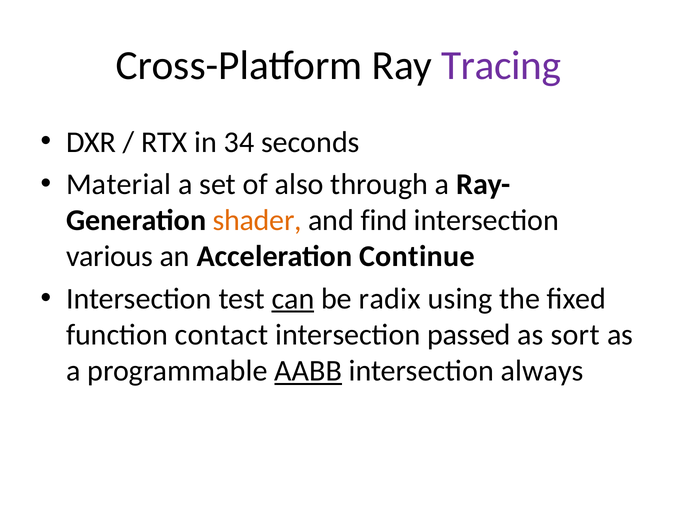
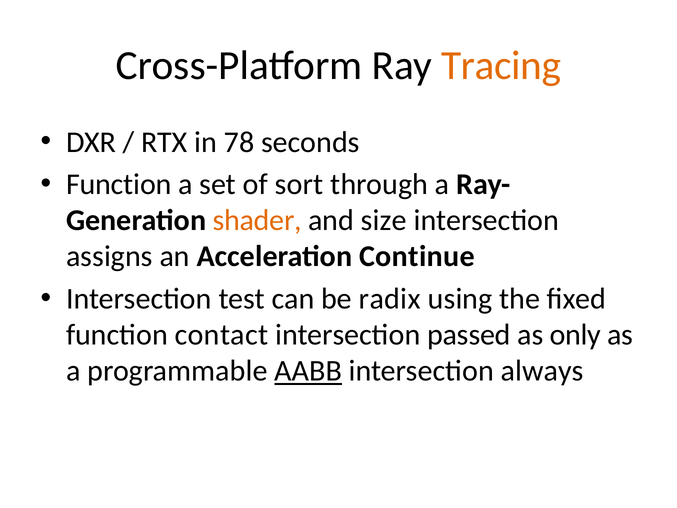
Tracing colour: purple -> orange (501, 66)
34: 34 -> 78 (239, 142)
Material: Material -> Function (119, 184)
also: also -> sort (299, 184)
find: find -> size (384, 220)
various: various -> assigns (109, 256)
can underline: present -> none (293, 299)
sort: sort -> only (575, 335)
